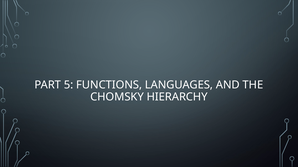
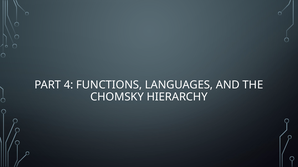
5: 5 -> 4 (69, 85)
